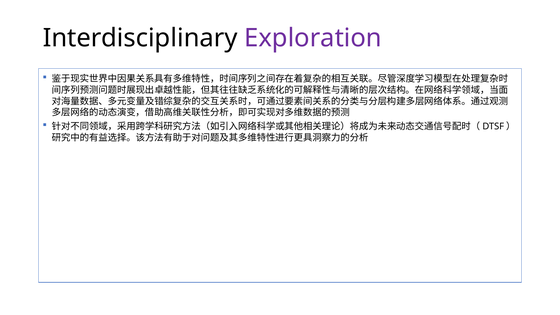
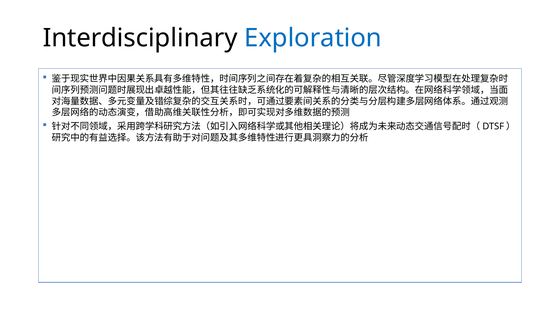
Exploration colour: purple -> blue (313, 38)
